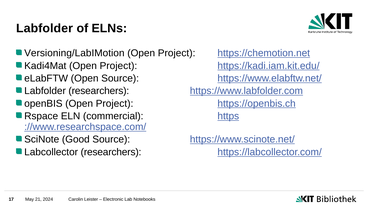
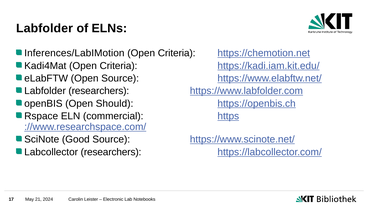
Versioning/LabIMotion: Versioning/LabIMotion -> Inferences/LabIMotion (74, 53)
Project: Project -> Criteria (177, 53)
Kadi4Mat Open Project: Project -> Criteria (118, 66)
openBIS Open Project: Project -> Should (115, 103)
